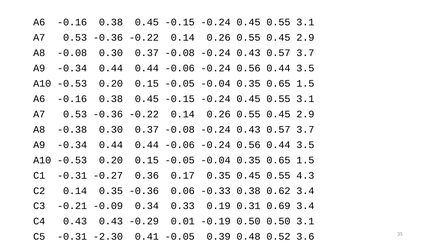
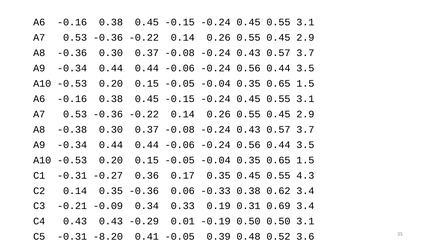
A8 -0.08: -0.08 -> -0.36 (72, 53)
-2.30: -2.30 -> -8.20 (108, 237)
